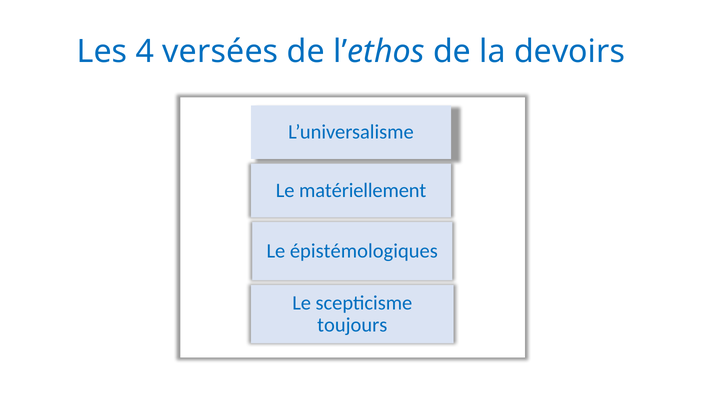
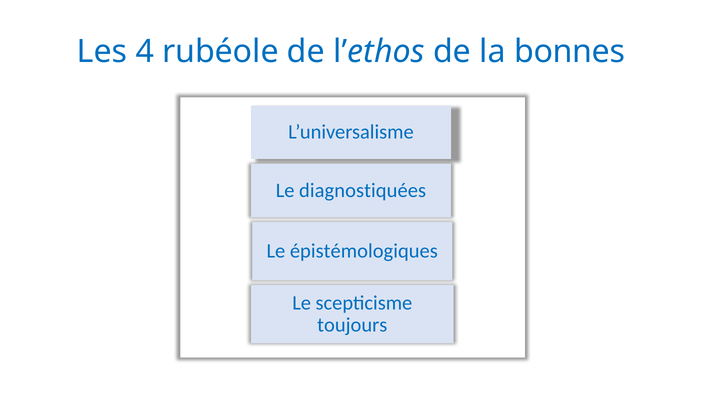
versées: versées -> rubéole (221, 52)
devoirs: devoirs -> bonnes (570, 52)
matériellement: matériellement -> diagnostiquées (363, 190)
